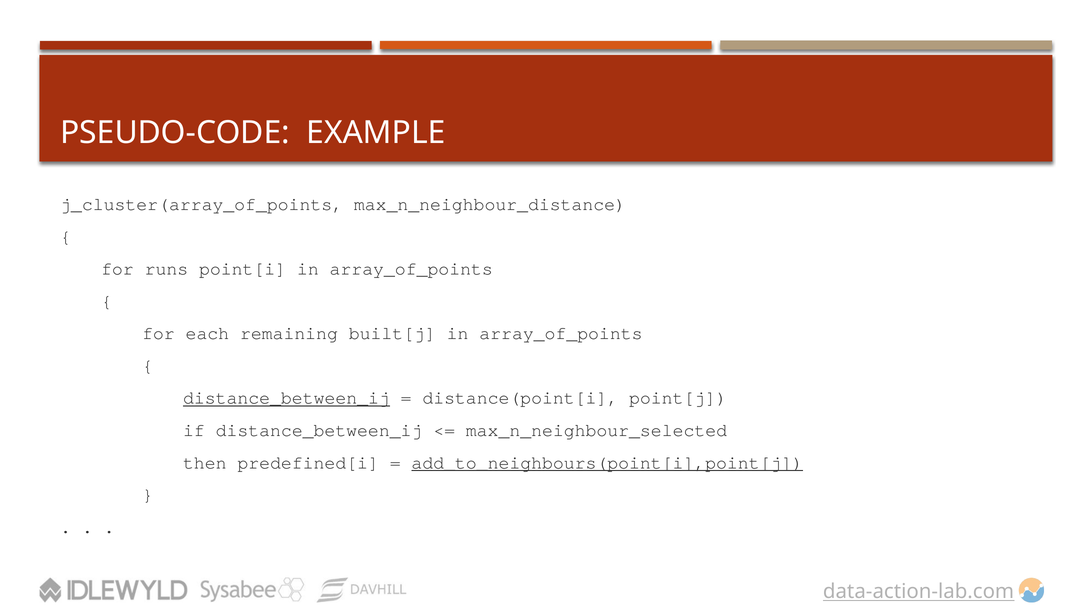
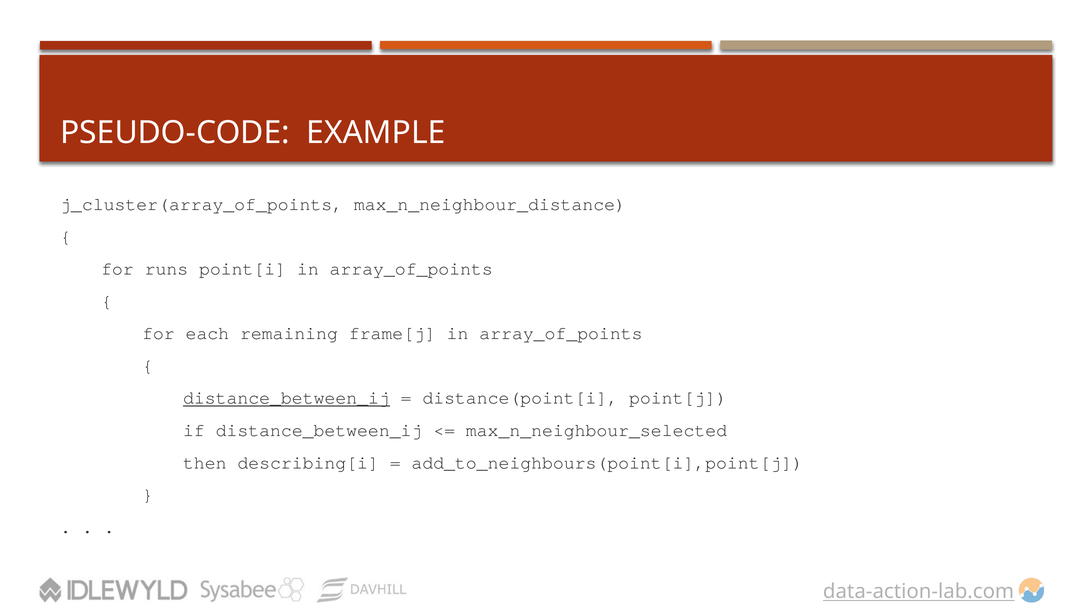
built[j: built[j -> frame[j (392, 334)
predefined[i: predefined[i -> describing[i (308, 463)
add_to_neighbours(point[i],point[j underline: present -> none (607, 463)
